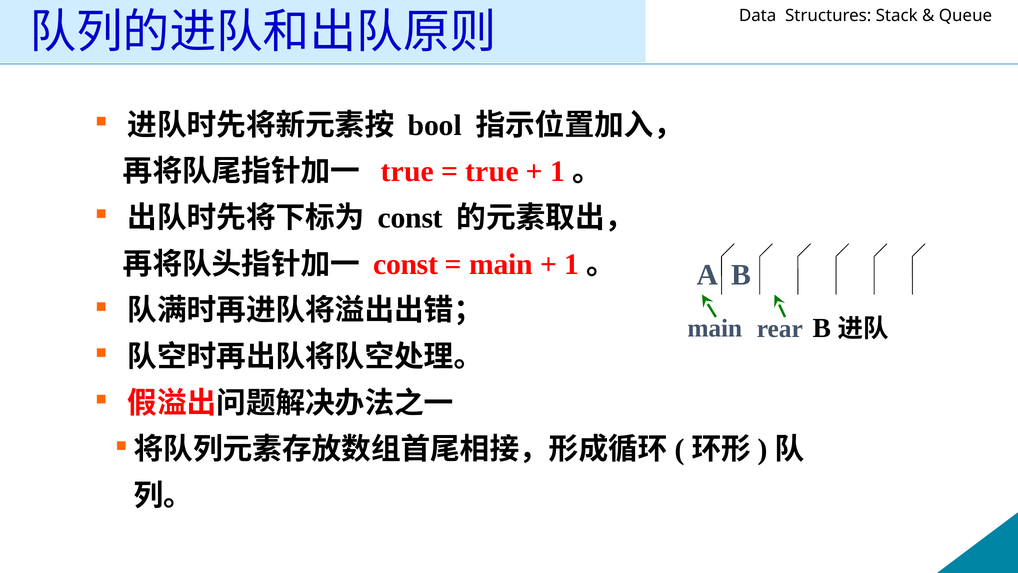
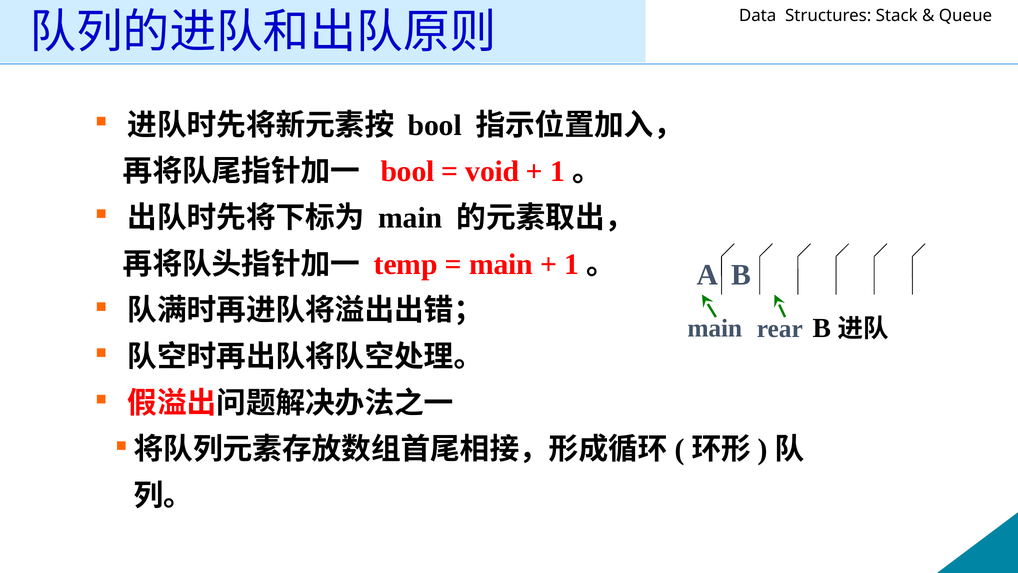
true: true -> bool (407, 171)
true: true -> void (492, 171)
const: const -> main (410, 218)
const: const -> temp (406, 264)
